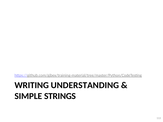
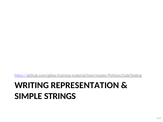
UNDERSTANDING: UNDERSTANDING -> REPRESENTATION (85, 85)
